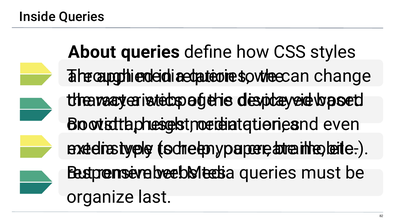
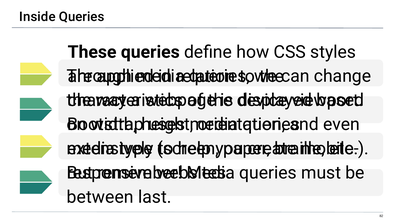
About: About -> These (92, 52)
organize: organize -> between (100, 197)
